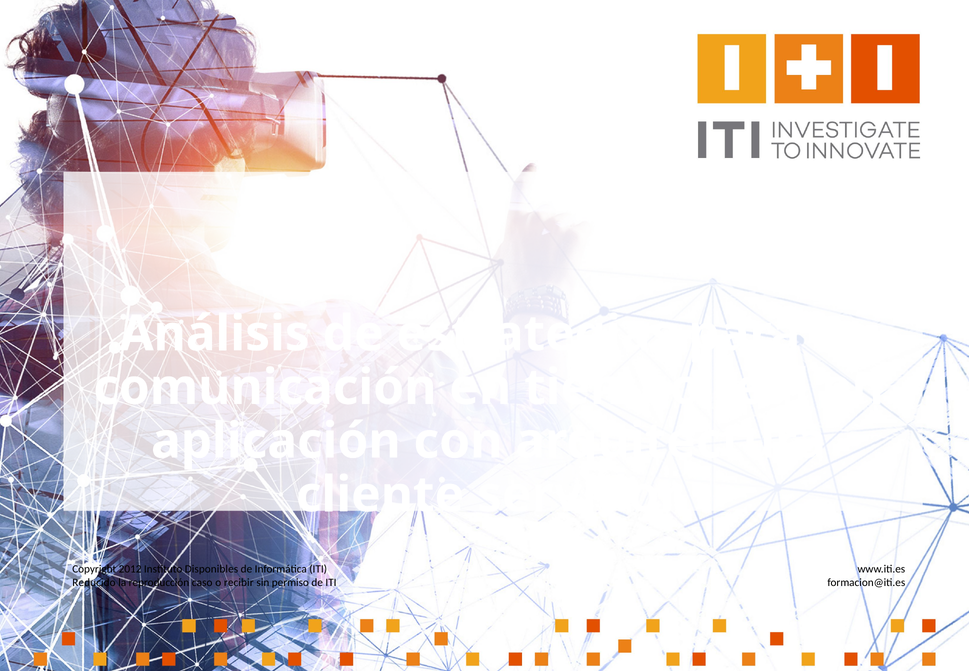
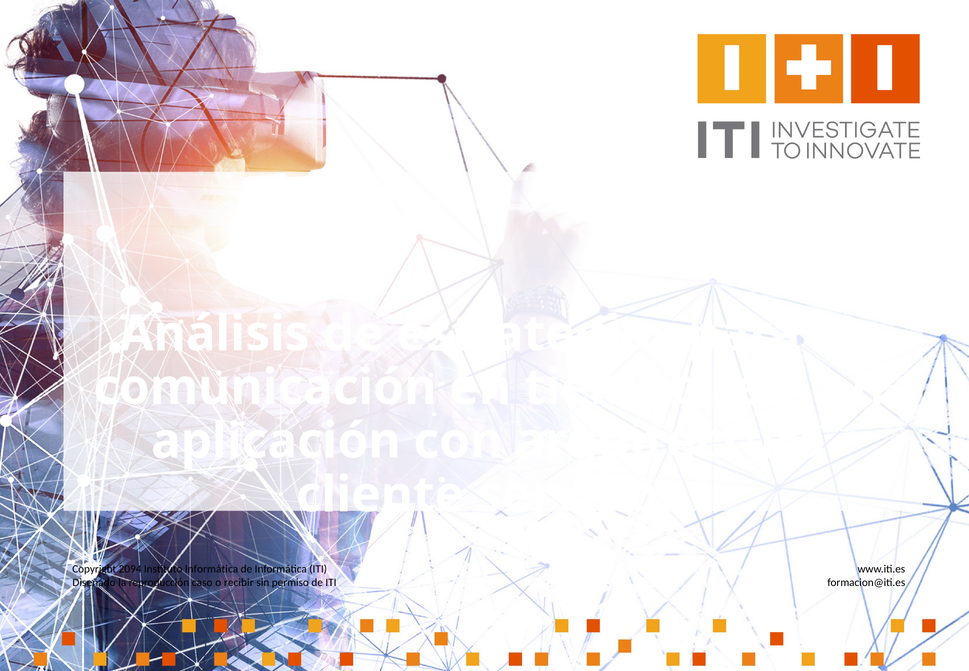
2012: 2012 -> 2094 (130, 569)
Instituto Disponibles: Disponibles -> Informática (211, 569)
Reducido: Reducido -> Diseñado (94, 582)
